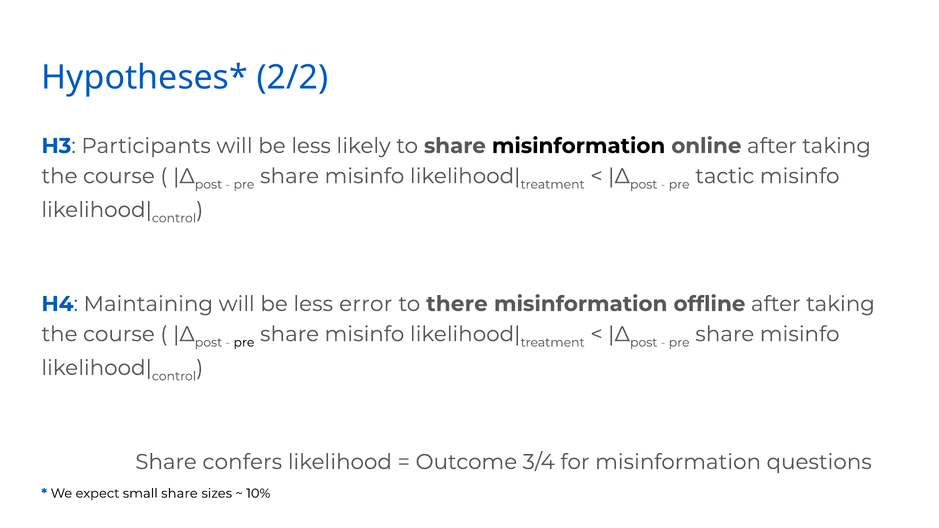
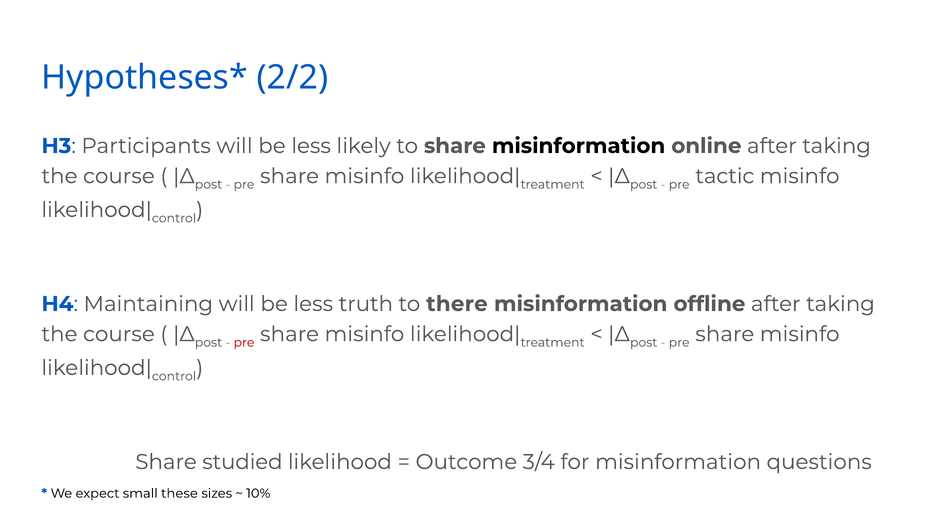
error: error -> truth (366, 304)
pre colour: black -> red (244, 343)
confers: confers -> studied (242, 462)
small share: share -> these (179, 494)
